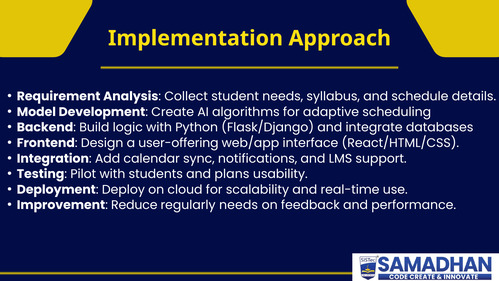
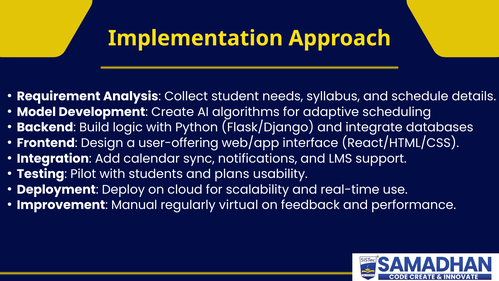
Reduce: Reduce -> Manual (134, 205)
regularly needs: needs -> virtual (239, 205)
